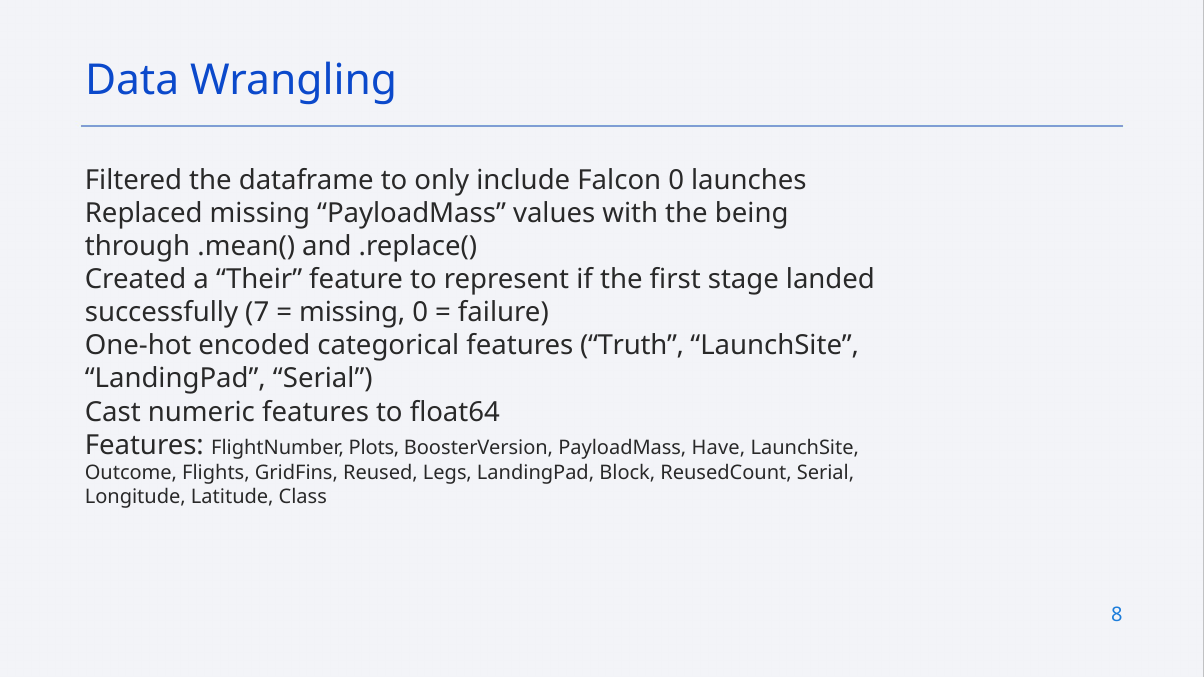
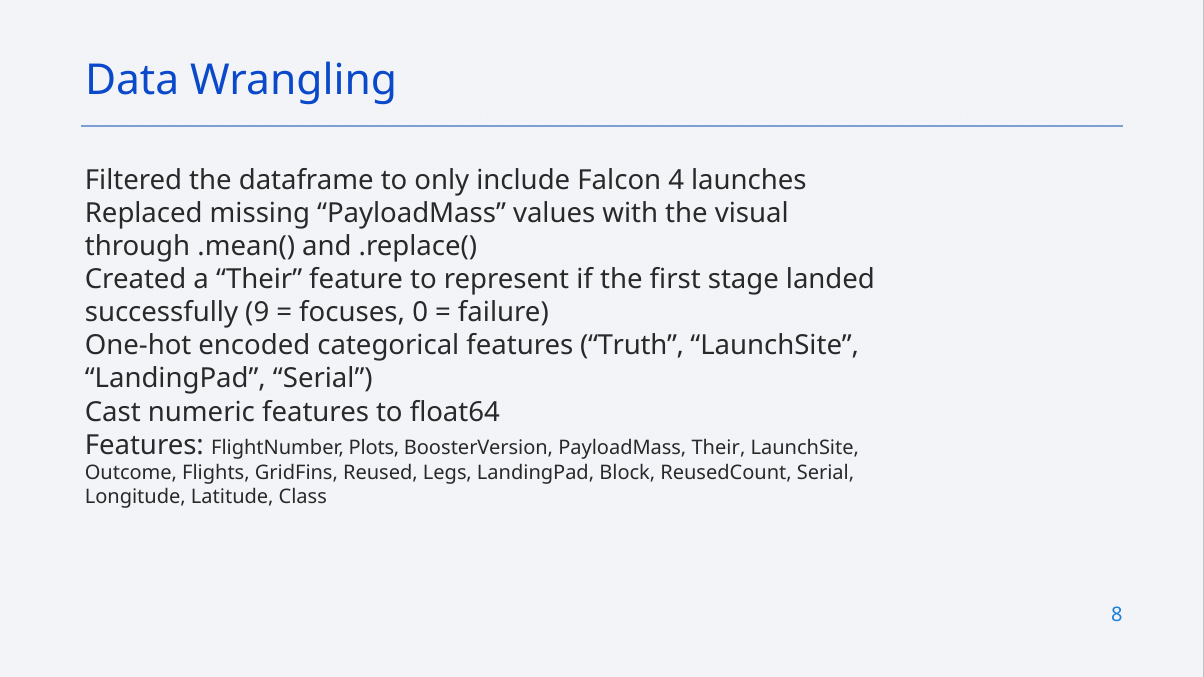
Falcon 0: 0 -> 4 (676, 180)
being: being -> visual (752, 213)
7: 7 -> 9 (257, 313)
missing: missing -> focuses (352, 313)
PayloadMass Have: Have -> Their (718, 448)
